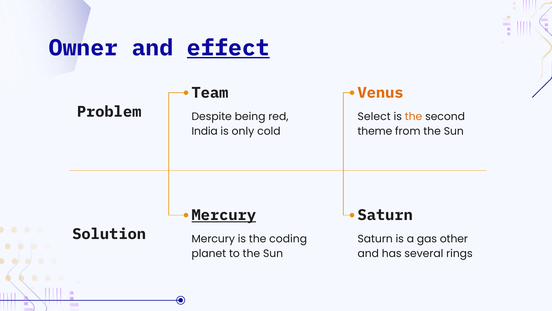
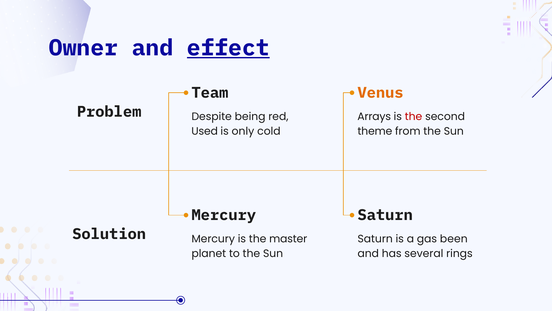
Select: Select -> Arrays (374, 116)
the colour: orange -> red (414, 116)
India: India -> Used (205, 131)
Mercury underline: present -> none (224, 215)
coding: coding -> master (288, 239)
other: other -> been (454, 239)
